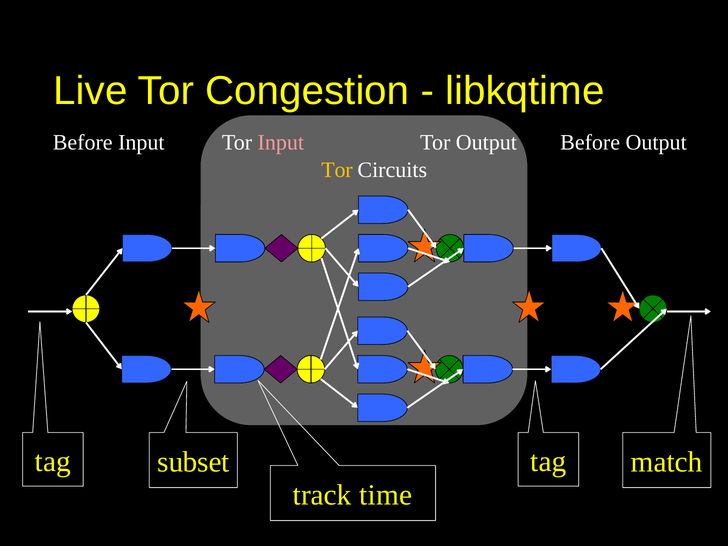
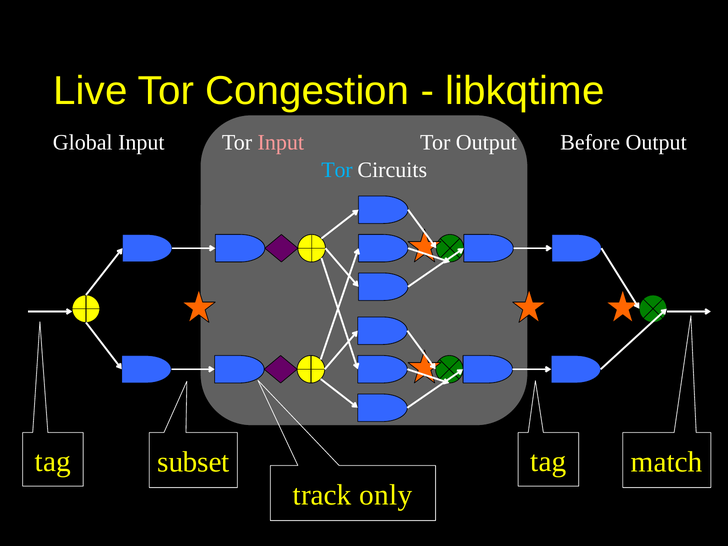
Before: Before -> Global (83, 143)
Tor colour: yellow -> light blue (337, 170)
time: time -> only (386, 495)
